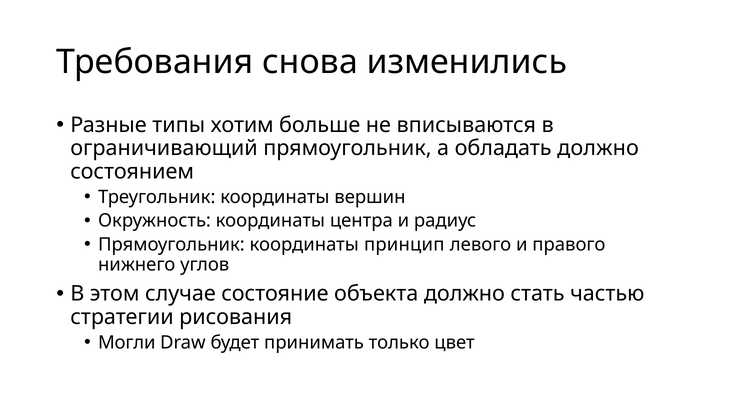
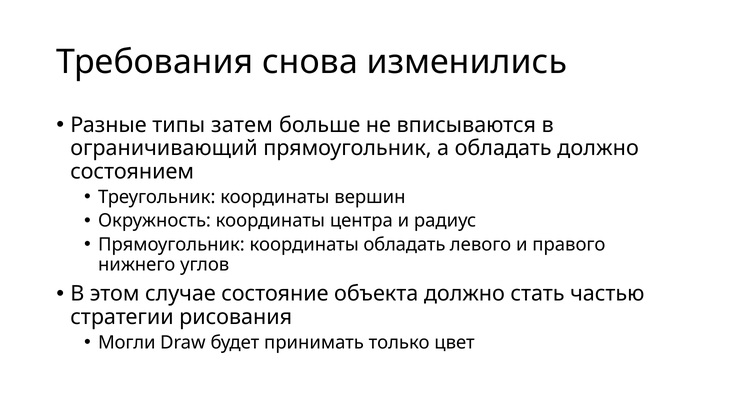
хотим: хотим -> затем (242, 125)
координаты принцип: принцип -> обладать (404, 245)
